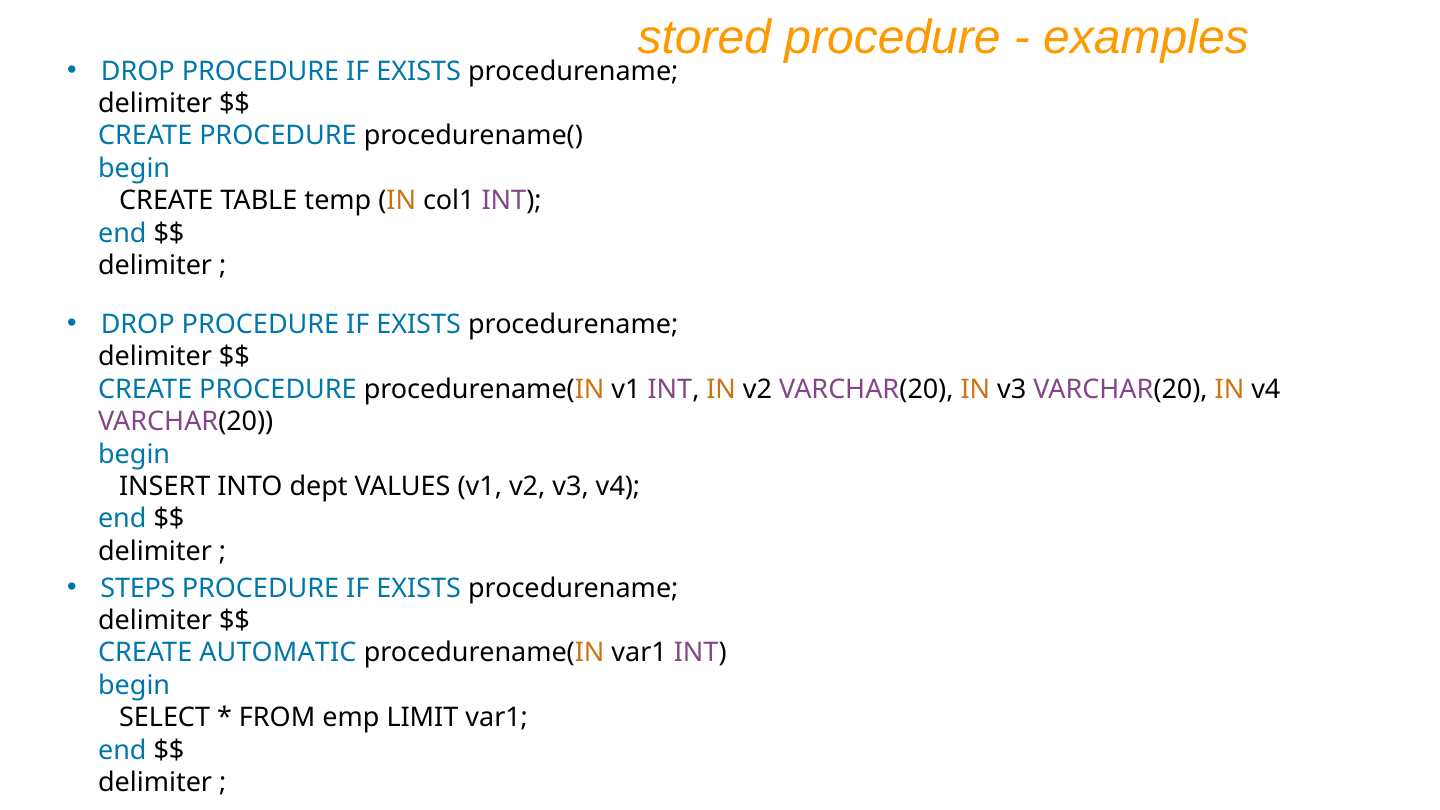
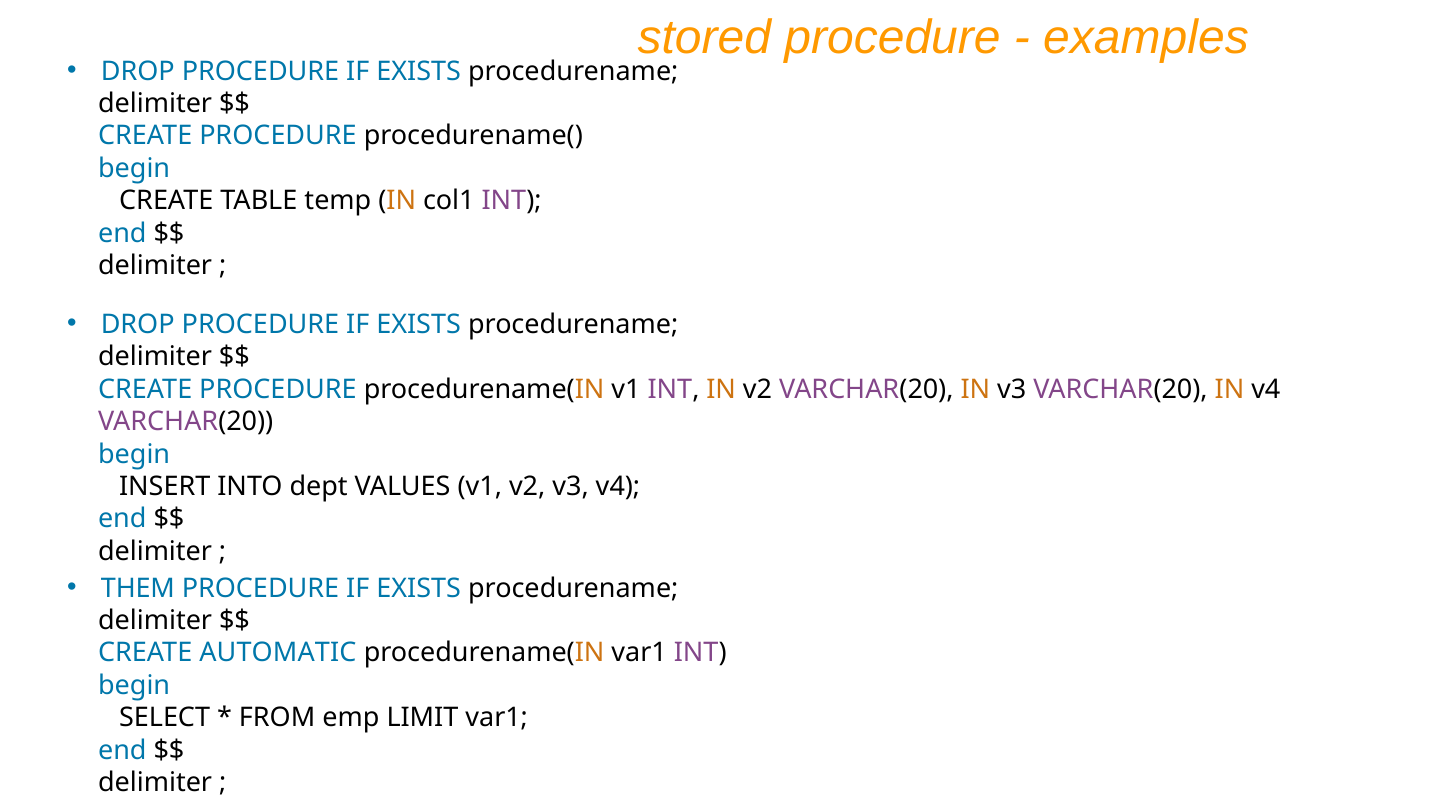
STEPS: STEPS -> THEM (138, 588)
